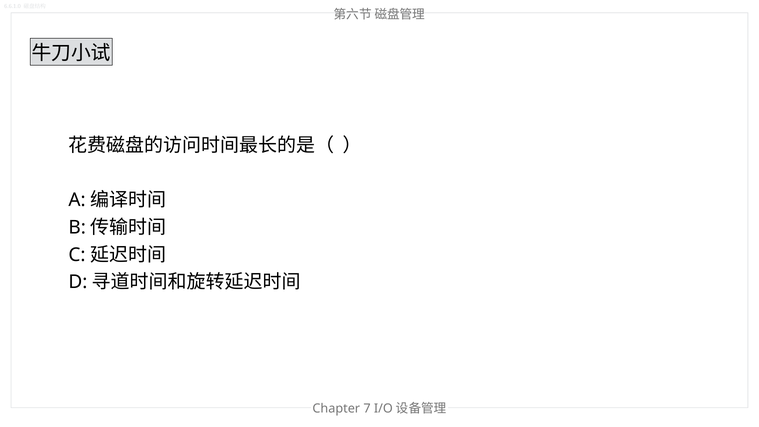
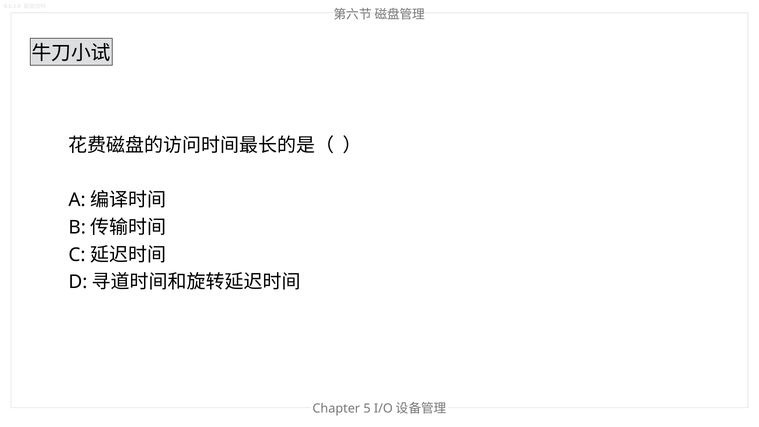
7: 7 -> 5 (367, 409)
